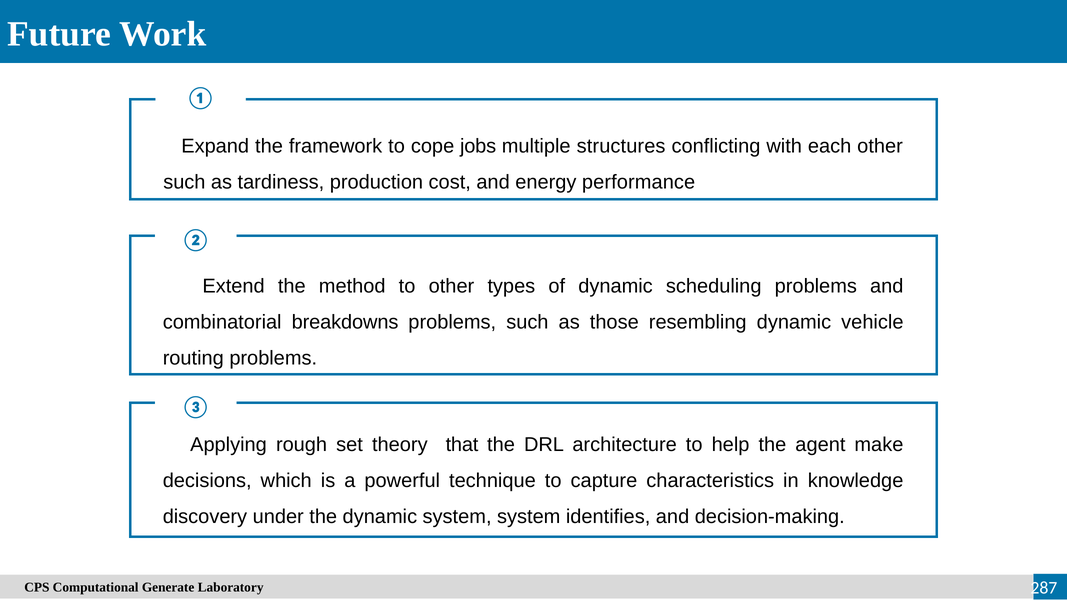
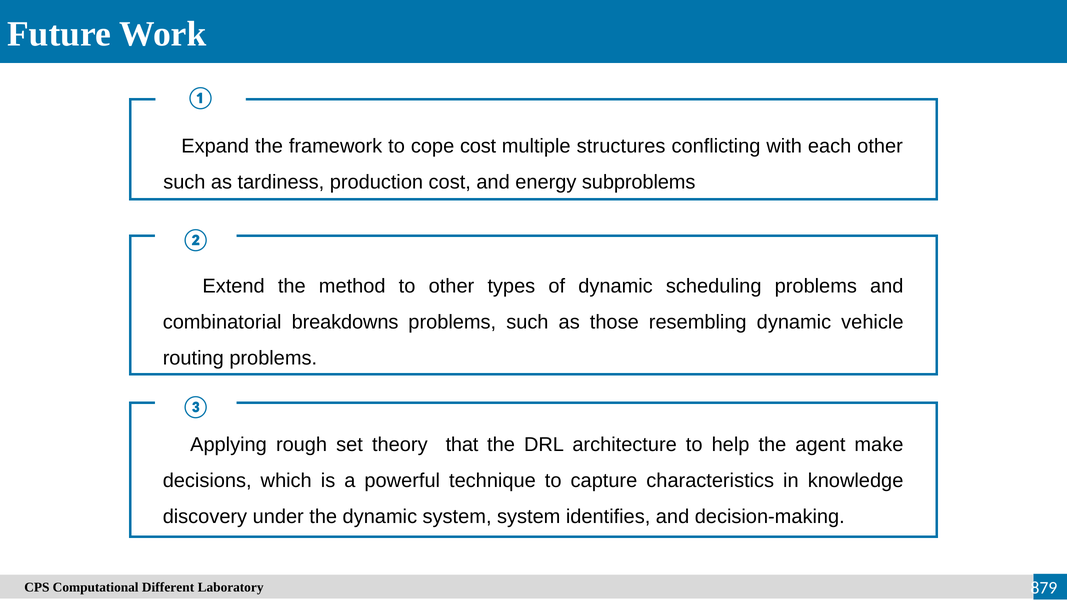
cope jobs: jobs -> cost (478, 146)
performance: performance -> subproblems (639, 182)
Generate: Generate -> Different (168, 588)
287: 287 -> 879 (1044, 588)
